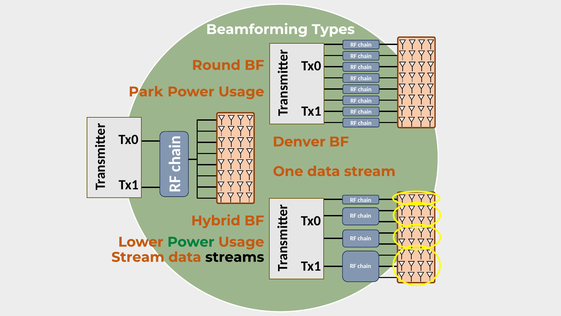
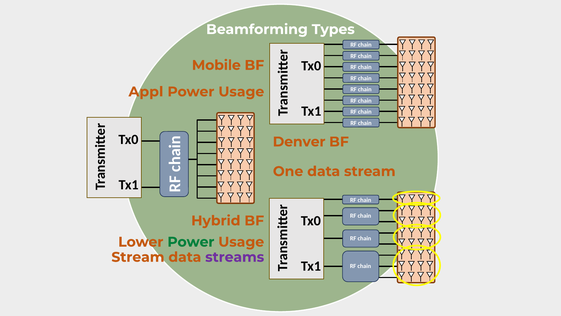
Round: Round -> Mobile (216, 65)
Park: Park -> Appl (146, 92)
streams colour: black -> purple (235, 257)
